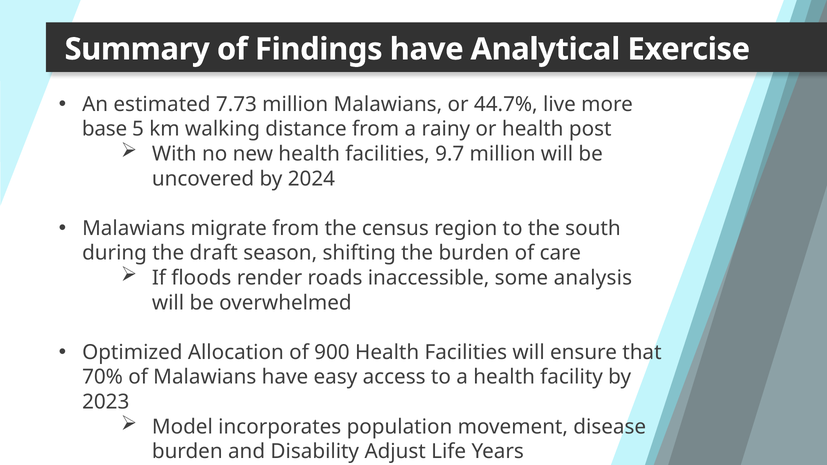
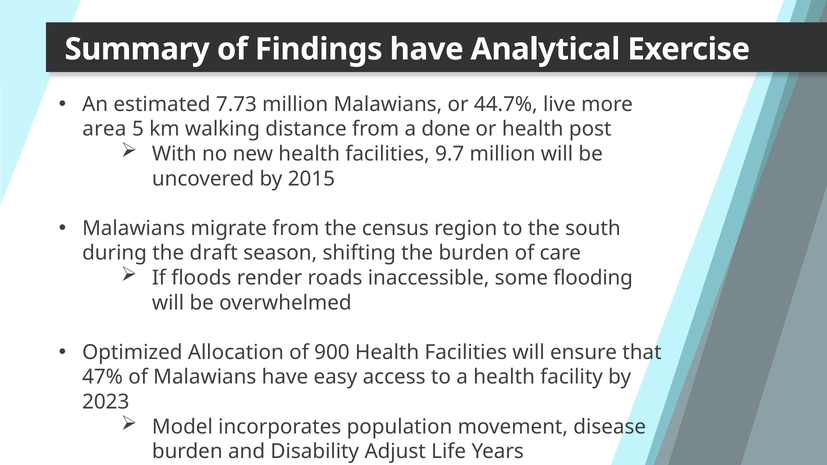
base: base -> area (104, 129)
rainy: rainy -> done (446, 129)
2024: 2024 -> 2015 (311, 179)
analysis: analysis -> flooding (593, 278)
70%: 70% -> 47% (103, 377)
